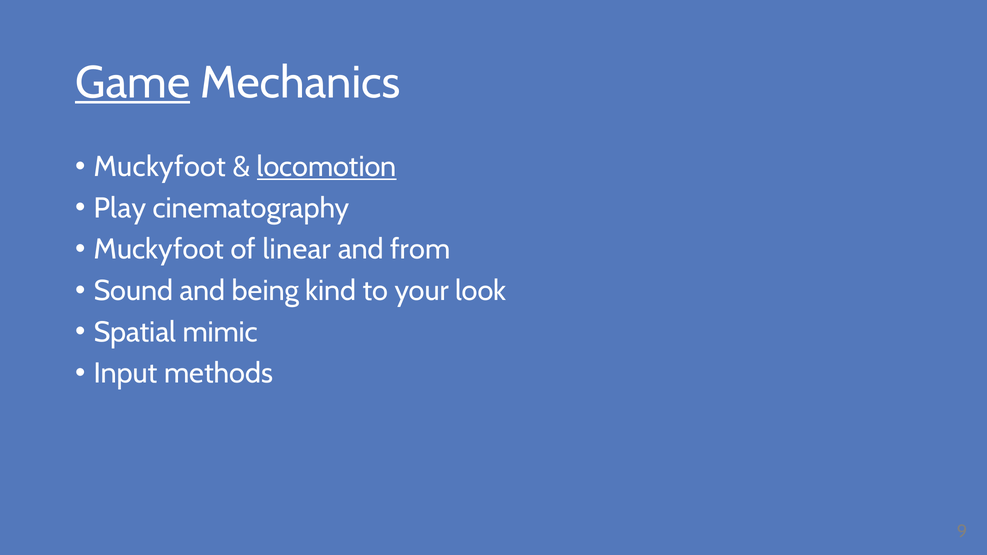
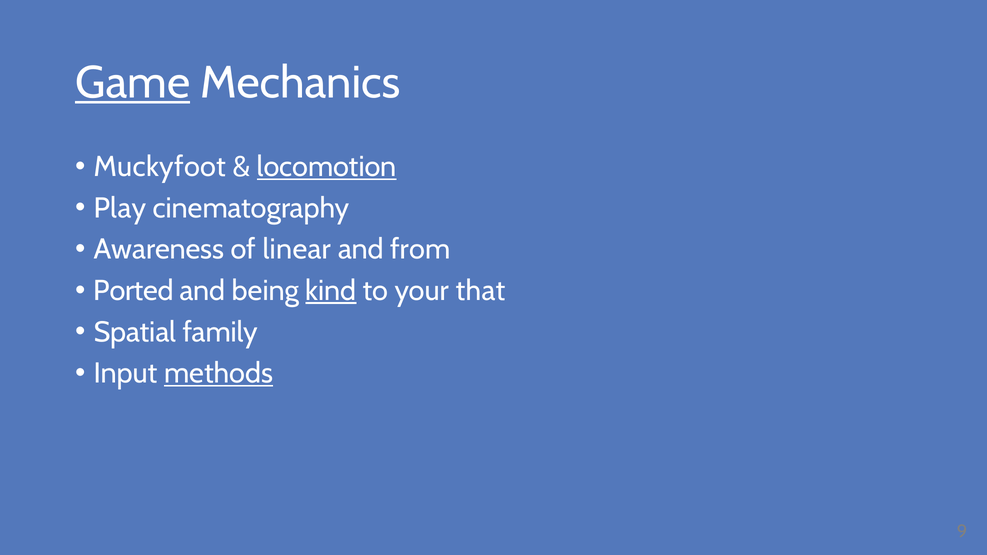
Muckyfoot: Muckyfoot -> Awareness (159, 249)
Sound: Sound -> Ported (134, 291)
kind underline: none -> present (331, 291)
look: look -> that (481, 291)
mimic: mimic -> family (220, 332)
methods underline: none -> present (219, 373)
